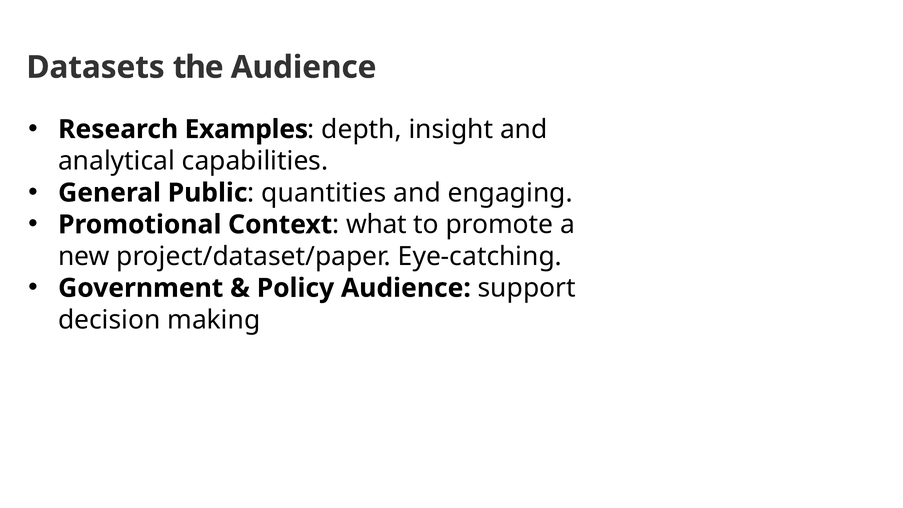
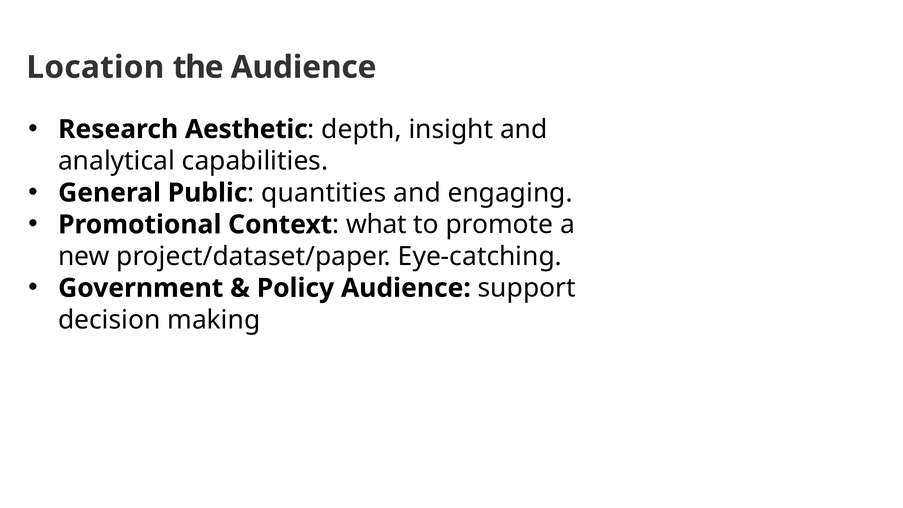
Datasets: Datasets -> Location (95, 67)
Examples: Examples -> Aesthetic (246, 129)
